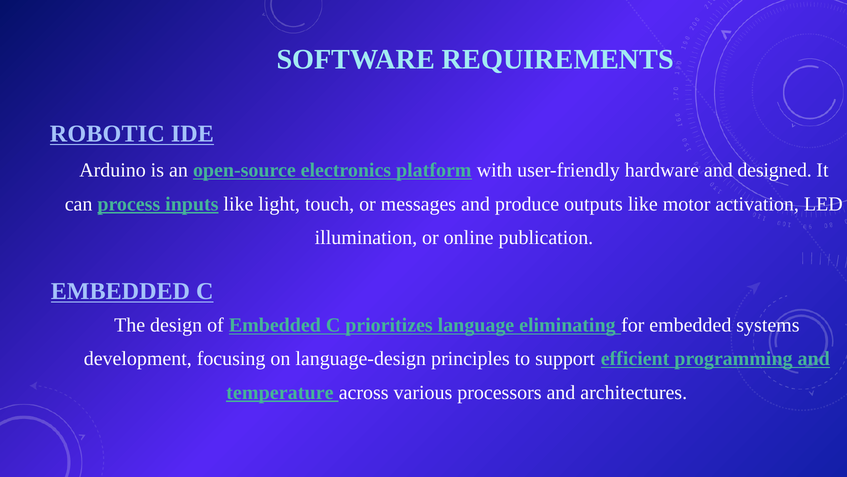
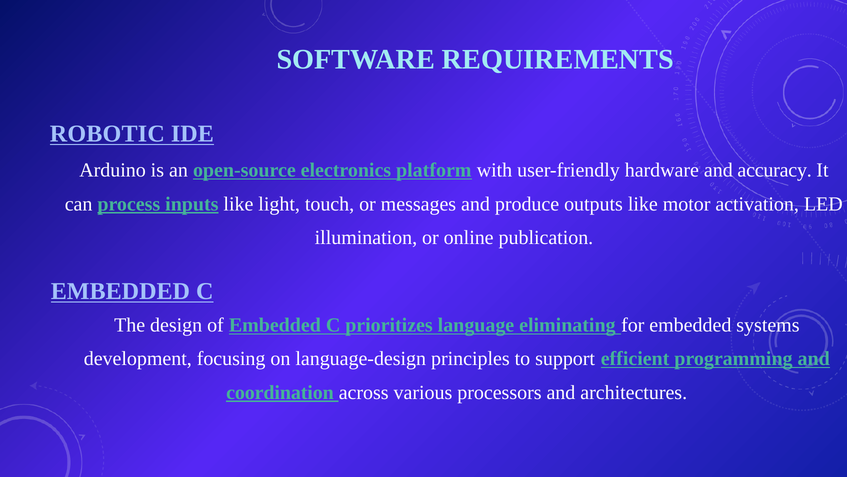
designed: designed -> accuracy (775, 170)
temperature: temperature -> coordination (280, 392)
